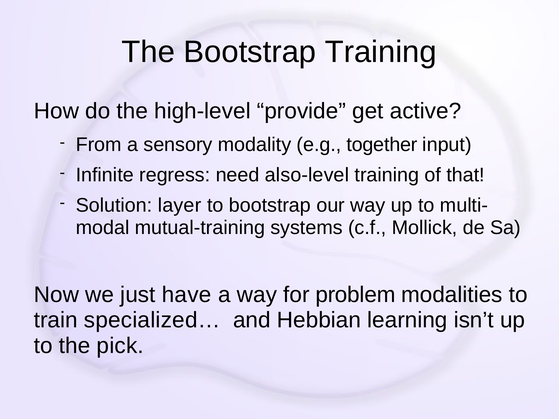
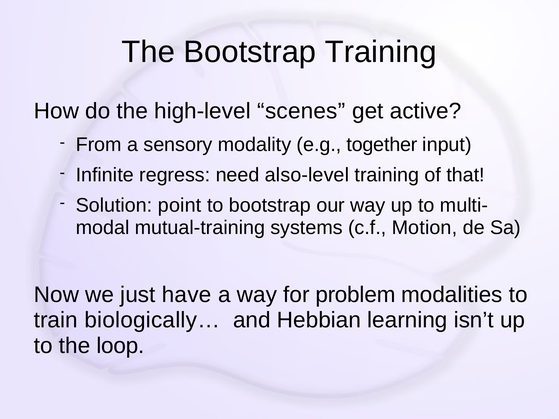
provide: provide -> scenes (301, 111)
layer: layer -> point (180, 206)
Mollick: Mollick -> Motion (424, 228)
specialized…: specialized… -> biologically… (152, 321)
pick: pick -> loop (120, 346)
